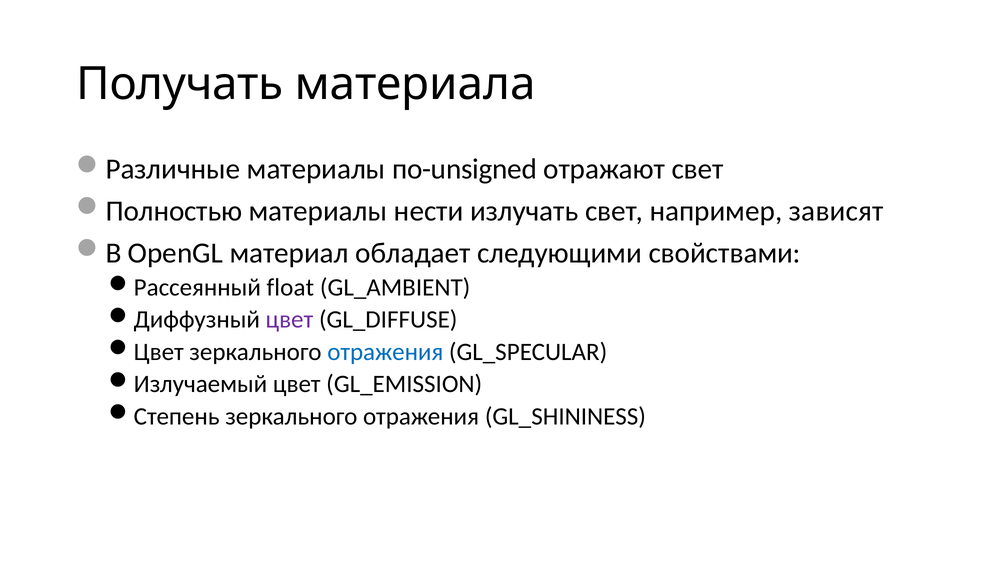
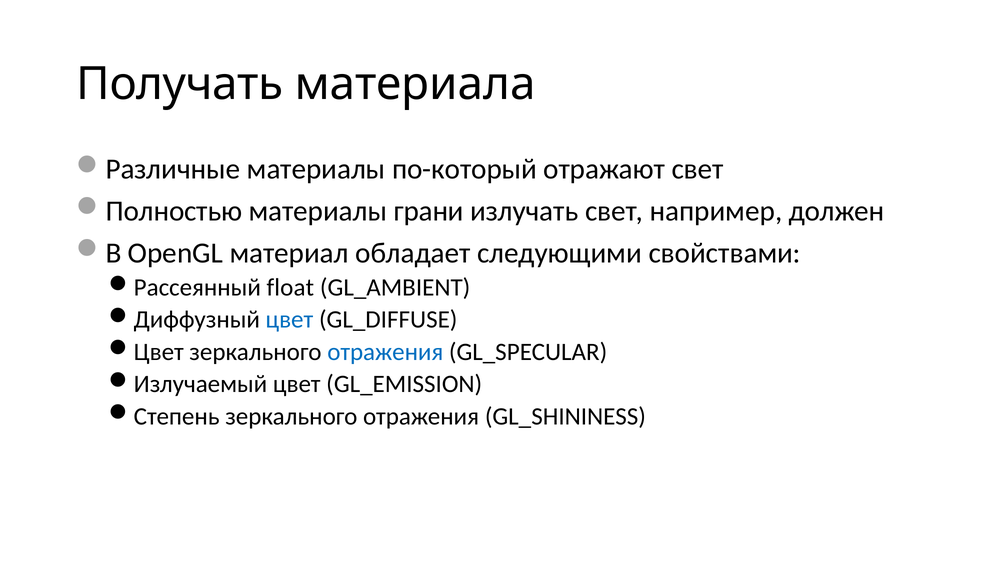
по-unsigned: по-unsigned -> по-который (465, 169)
нести: нести -> грани (429, 211)
зависят: зависят -> должен (837, 211)
цвет colour: purple -> blue (289, 320)
